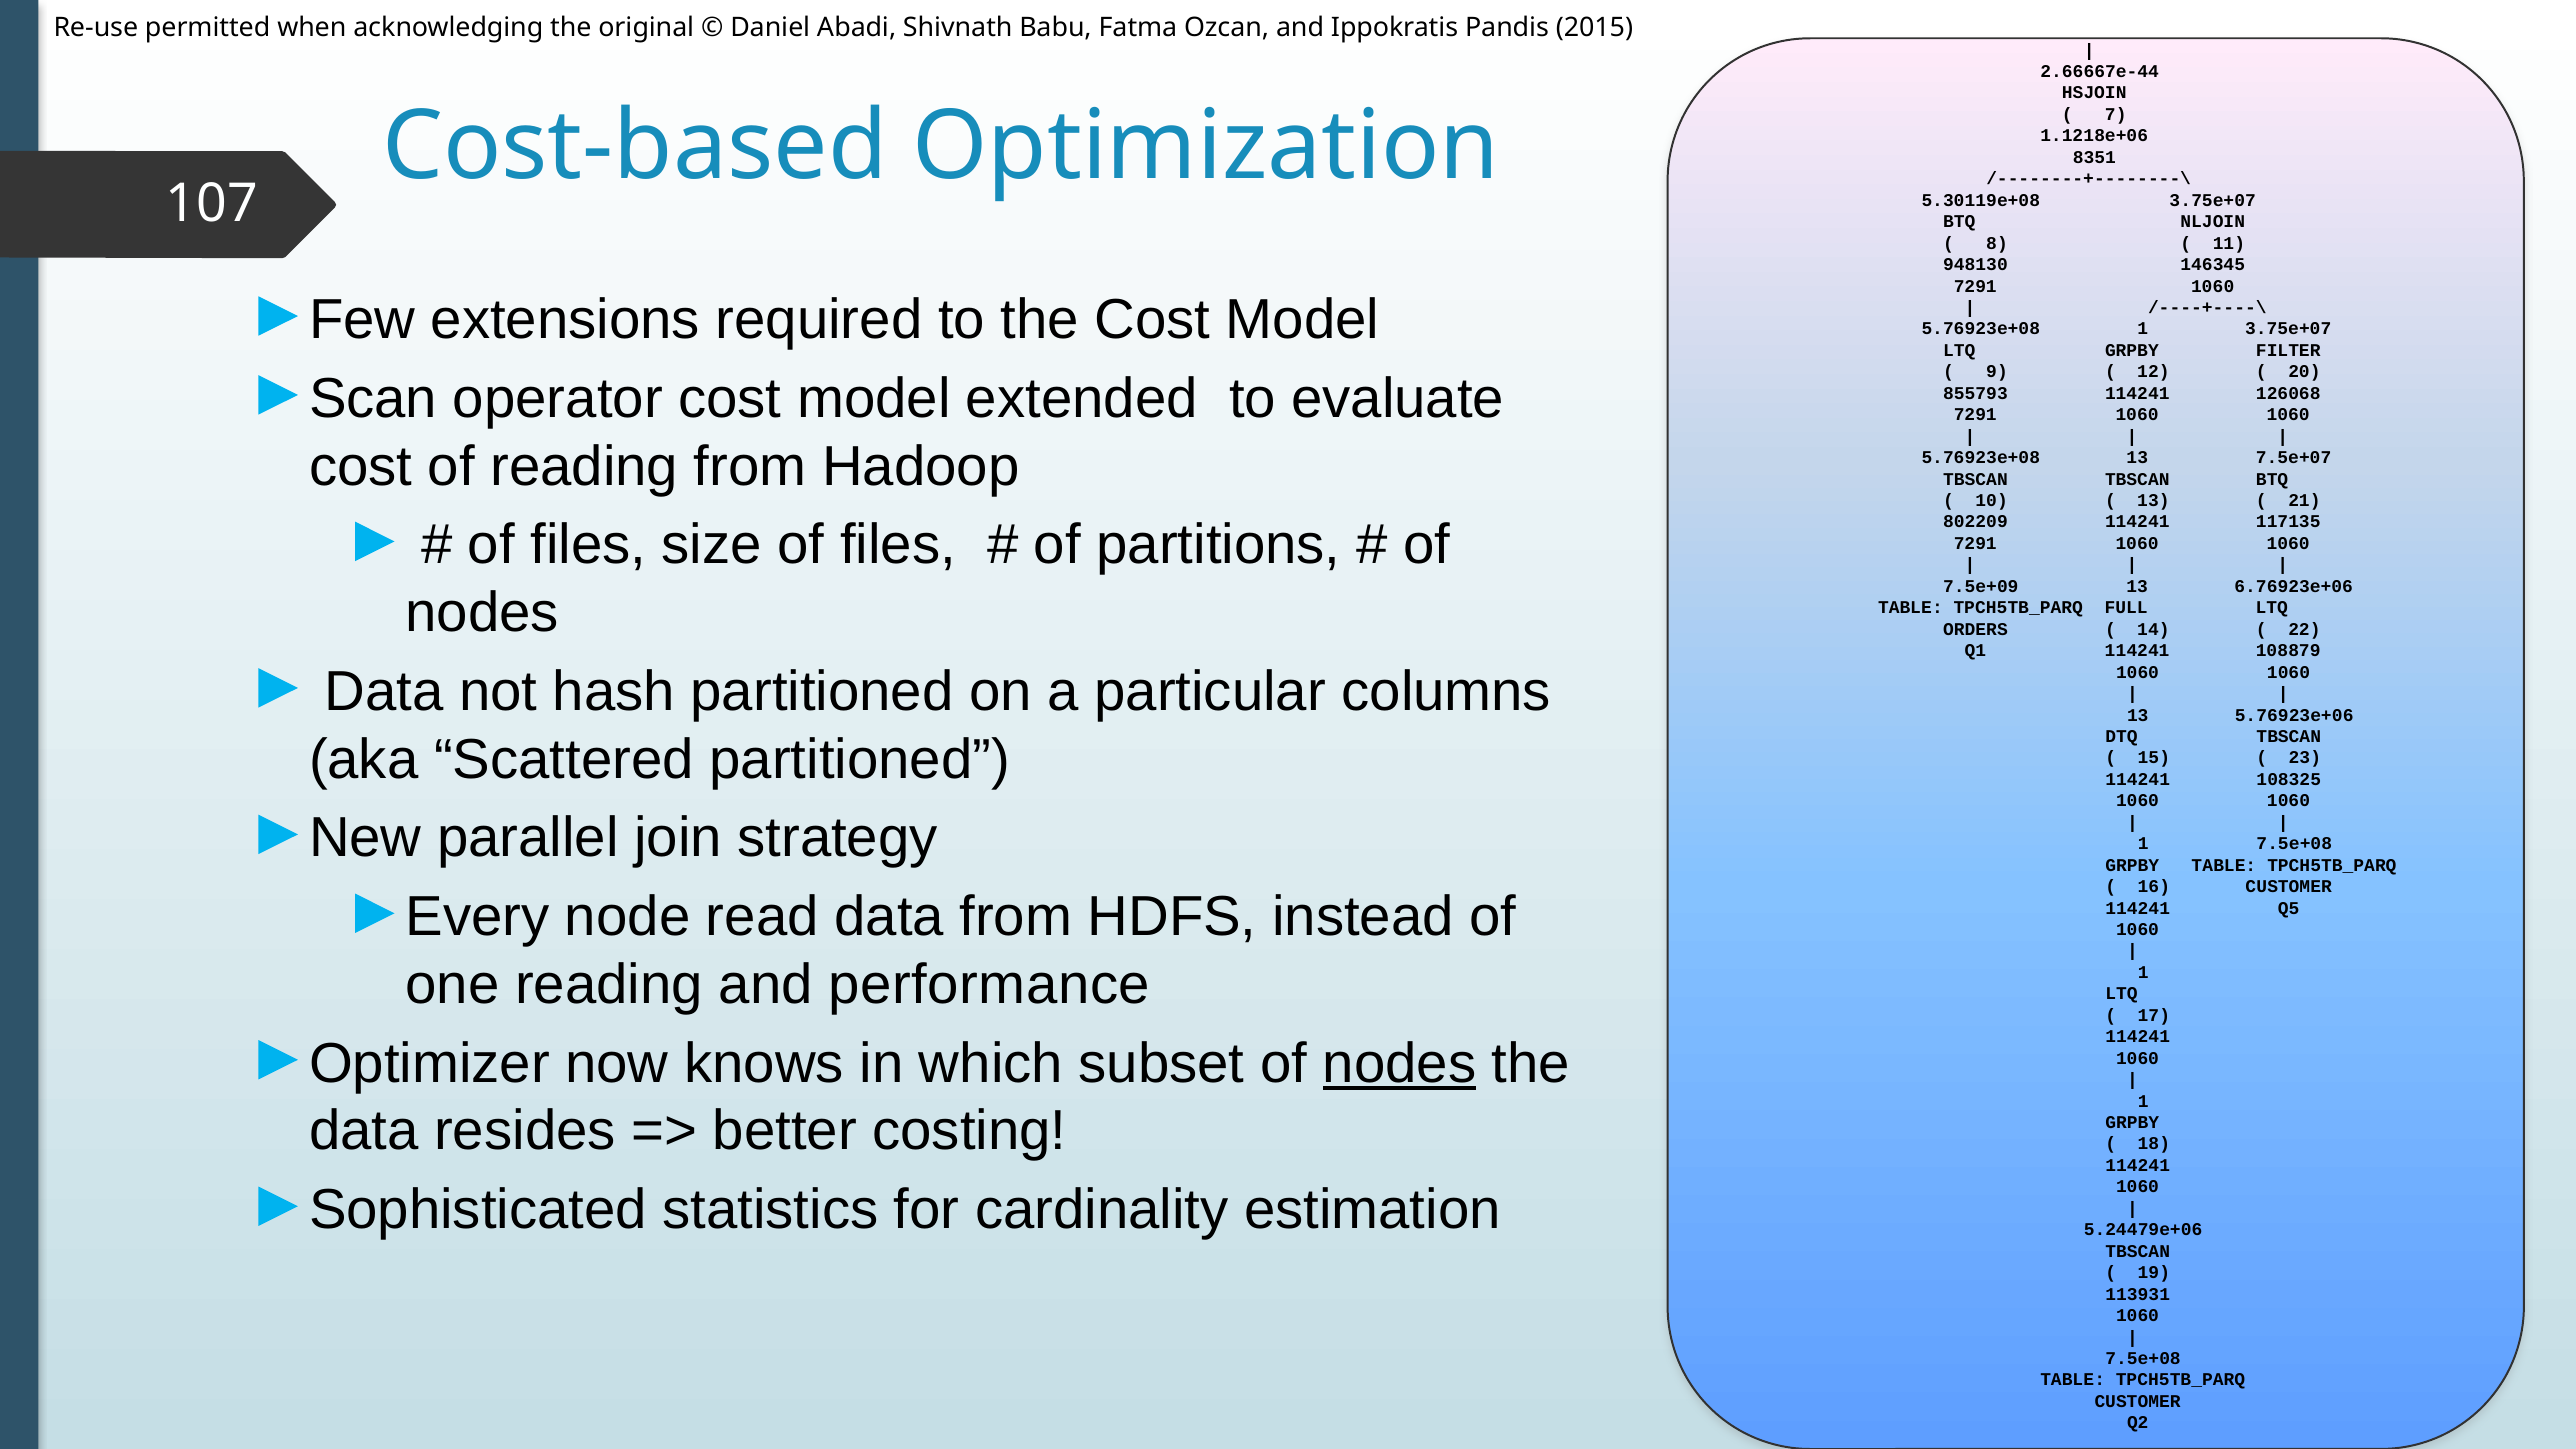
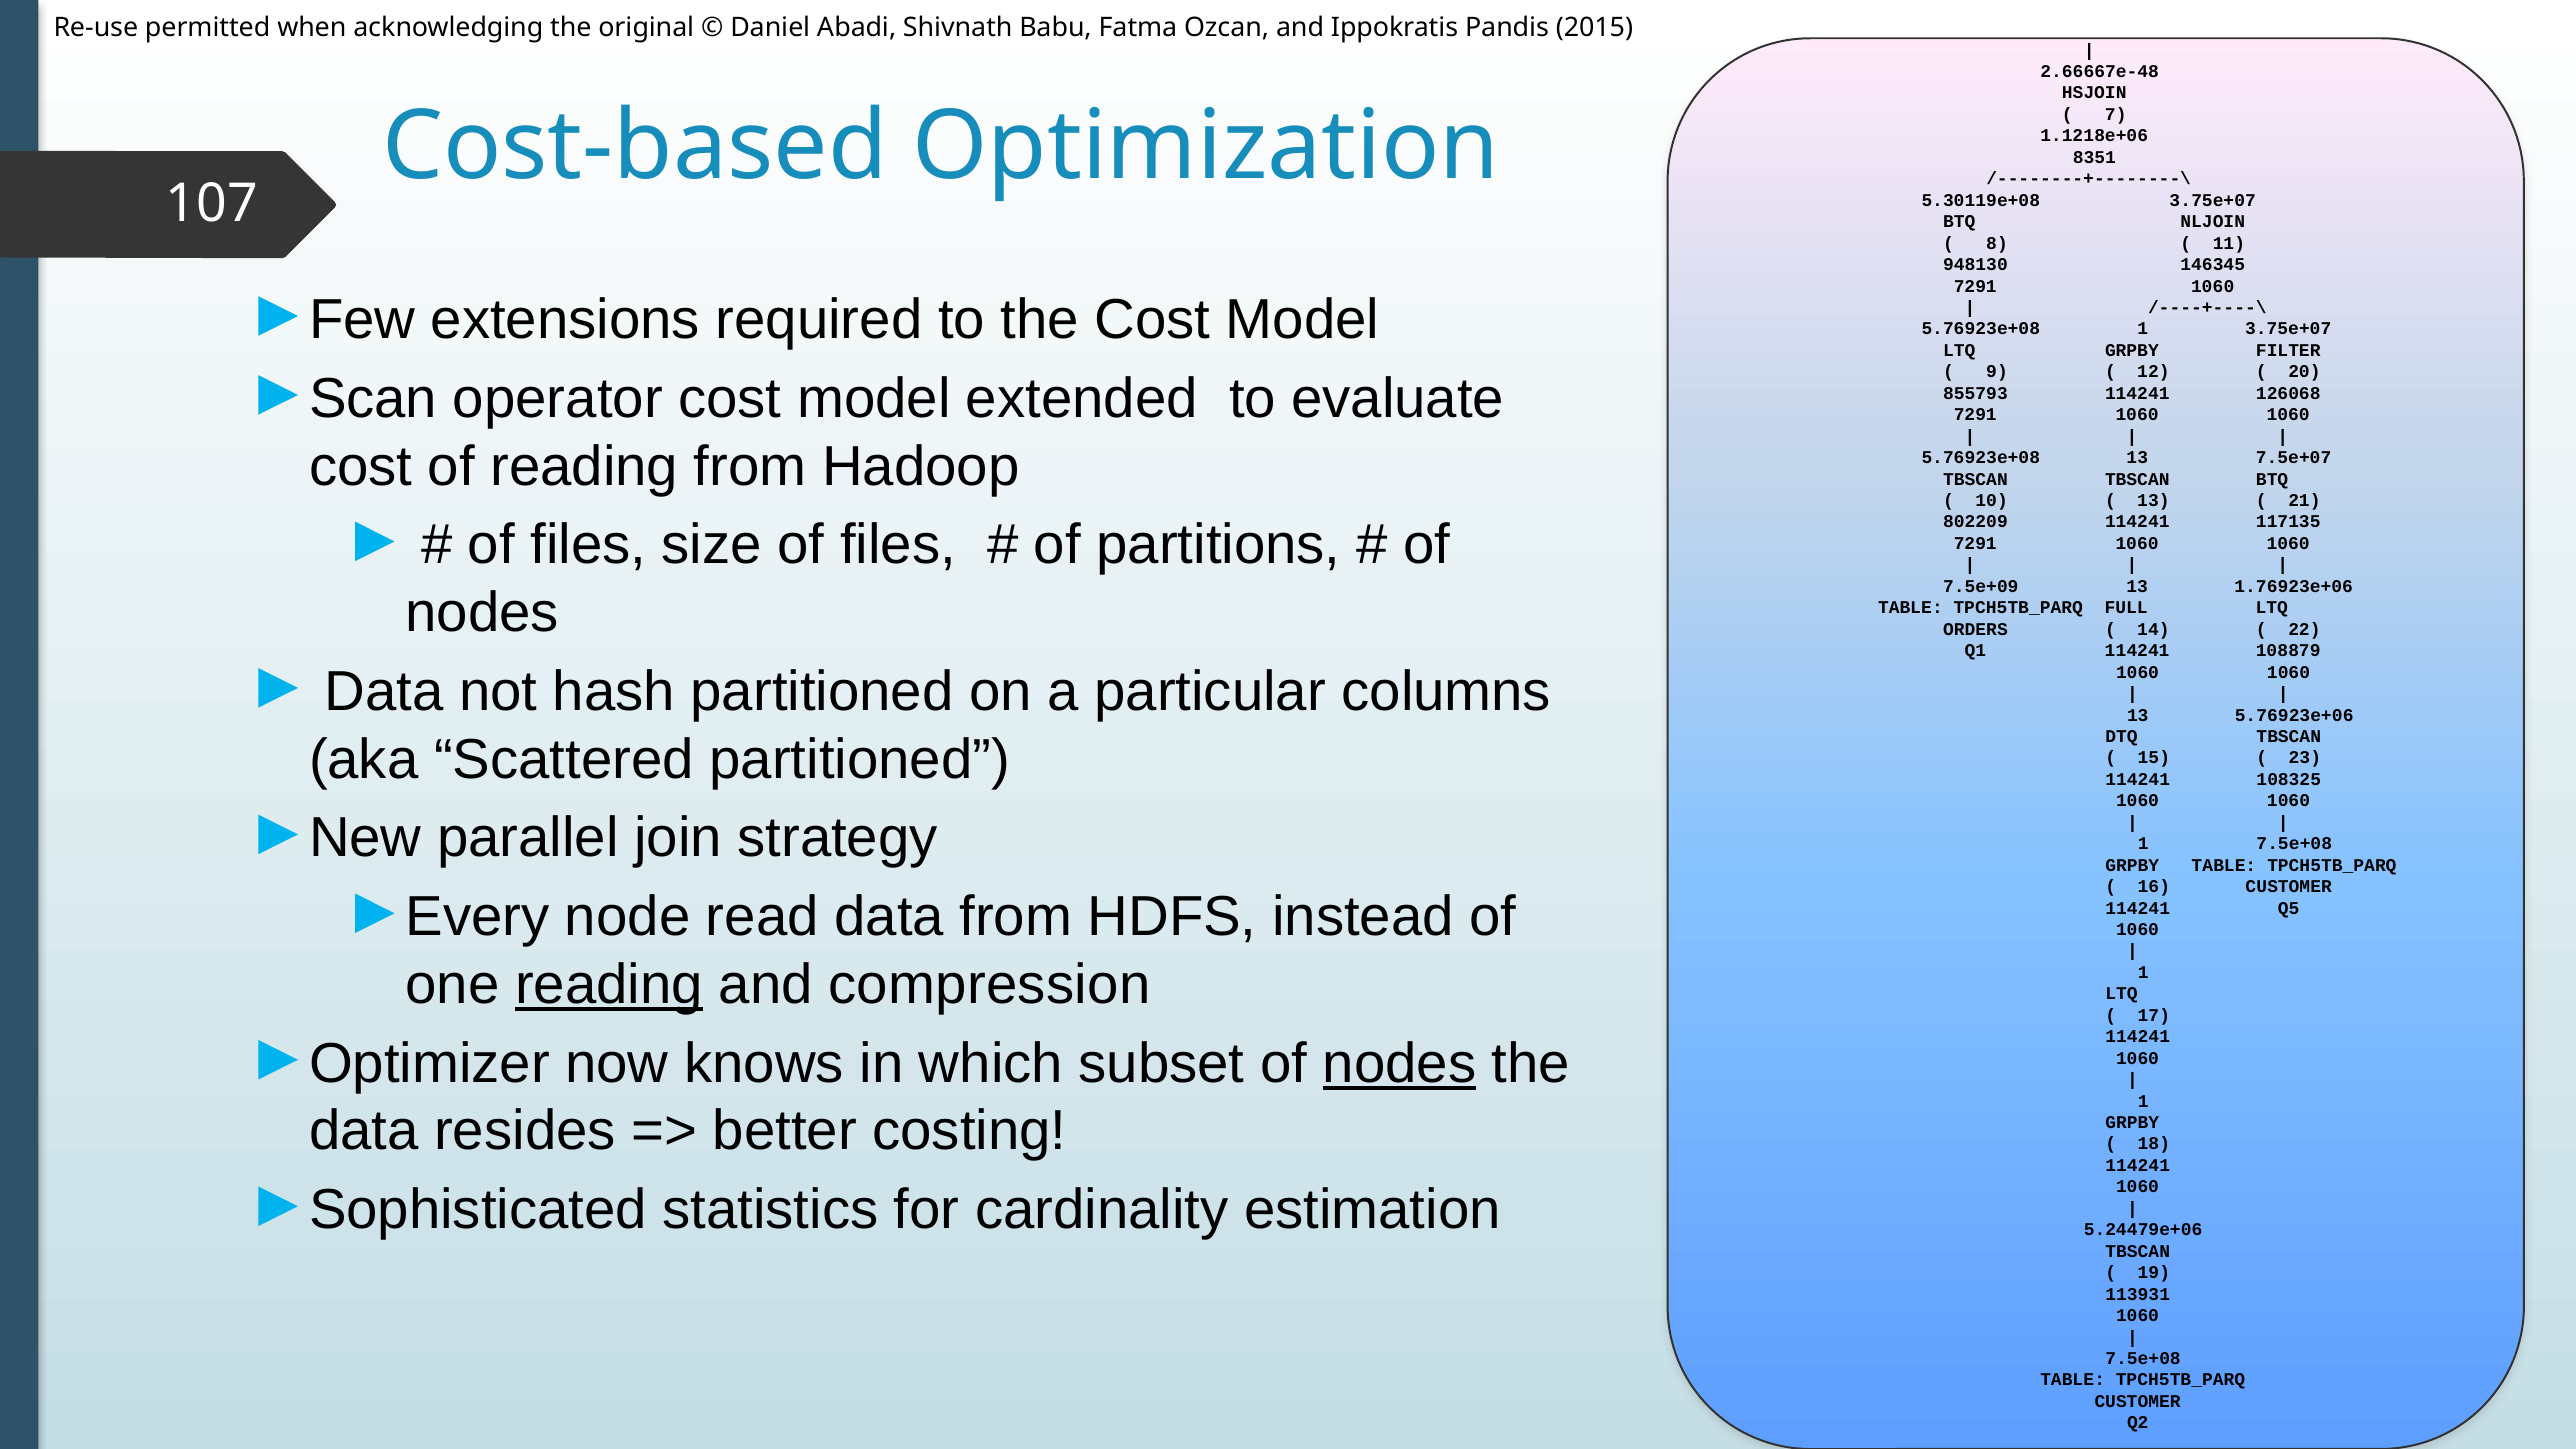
2.66667e-44: 2.66667e-44 -> 2.66667e-48 (2100, 72)
6.76923e+06: 6.76923e+06 -> 1.76923e+06 (2294, 586)
reading underline: none -> present (609, 985)
performance: performance -> compression (989, 985)
